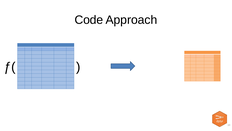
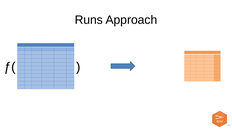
Code: Code -> Runs (89, 20)
